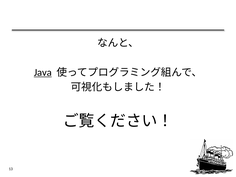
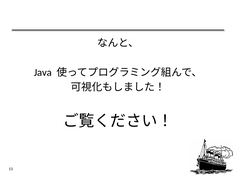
Java underline: present -> none (43, 72)
